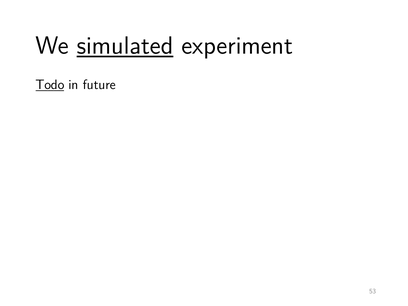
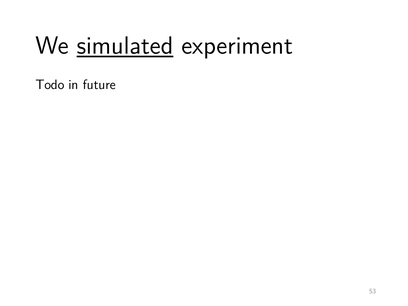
Todo underline: present -> none (50, 85)
